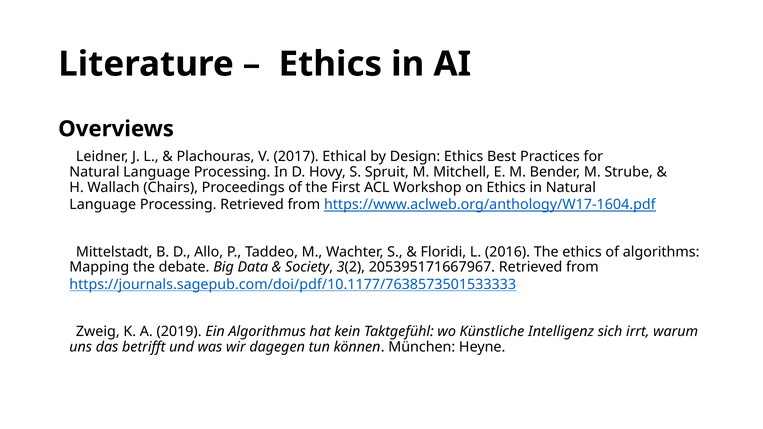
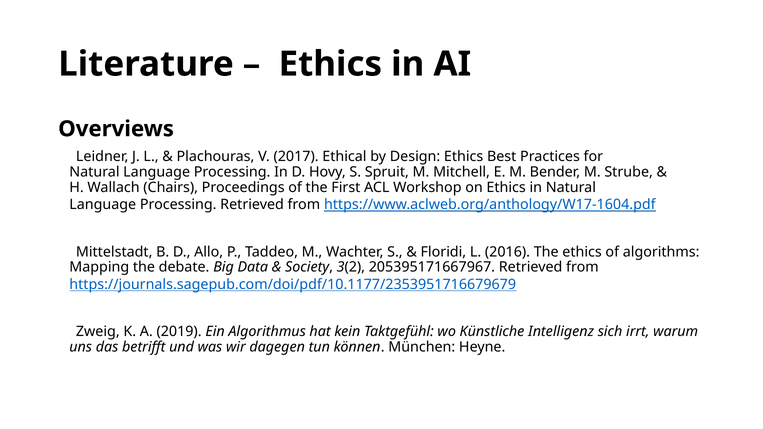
https://journals.sagepub.com/doi/pdf/10.1177/7638573501533333: https://journals.sagepub.com/doi/pdf/10.1177/7638573501533333 -> https://journals.sagepub.com/doi/pdf/10.1177/2353951716679679 (293, 284)
